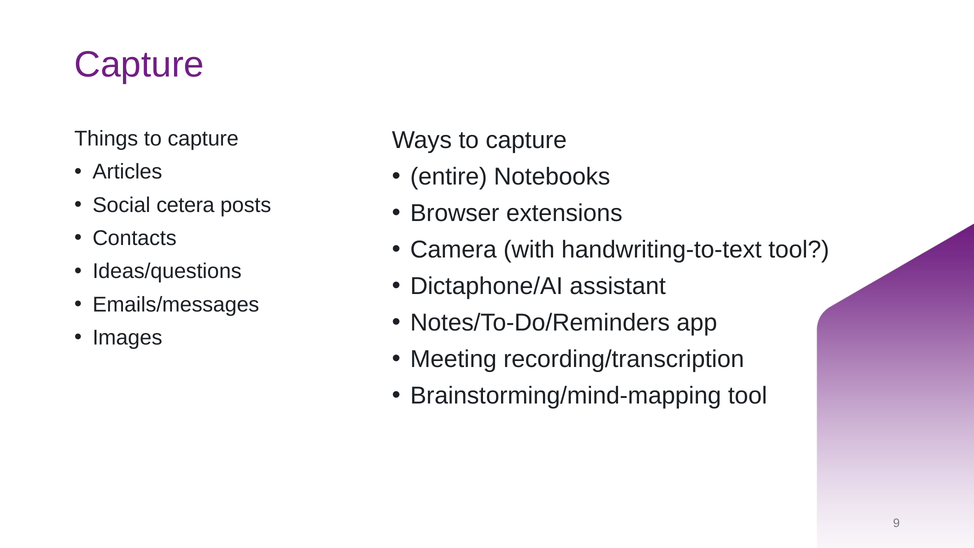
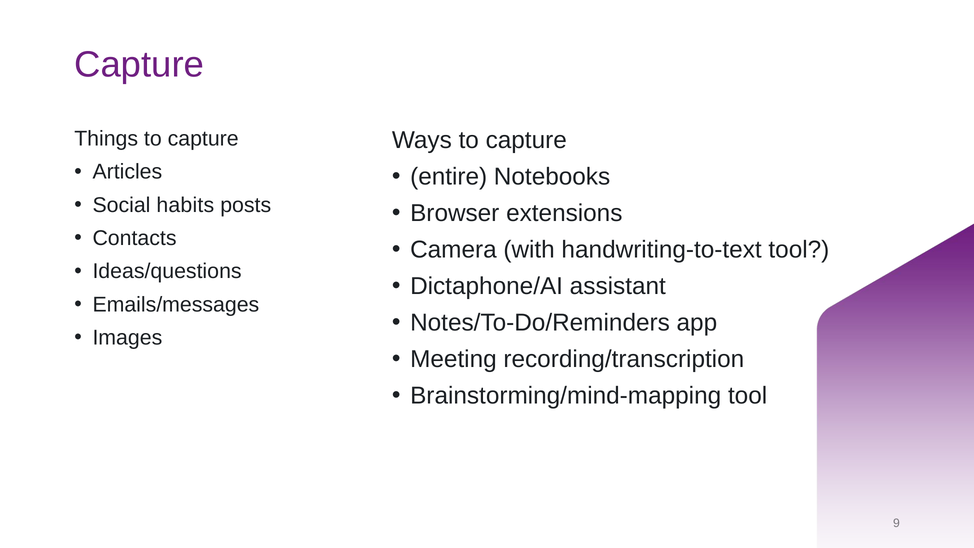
cetera: cetera -> habits (185, 205)
